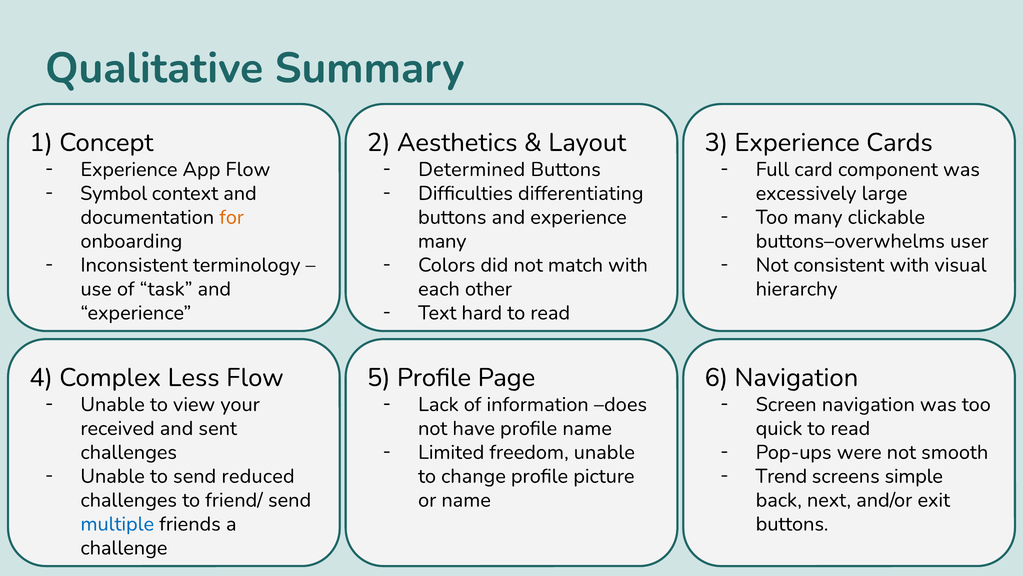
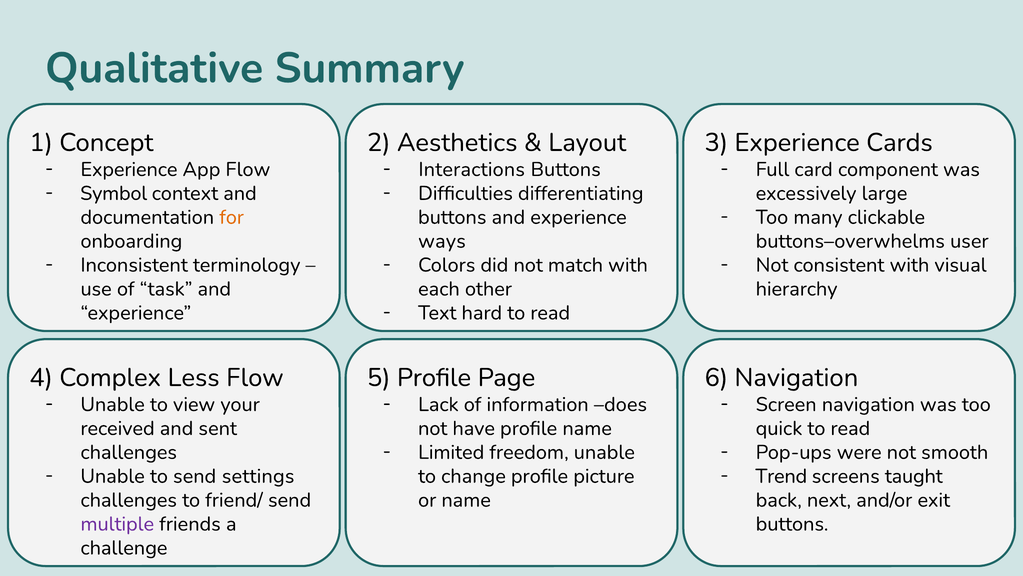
Determined: Determined -> Interactions (472, 169)
many: many -> ways (442, 241)
reduced: reduced -> settings (258, 476)
simple: simple -> taught (914, 476)
multiple colour: blue -> purple (117, 524)
